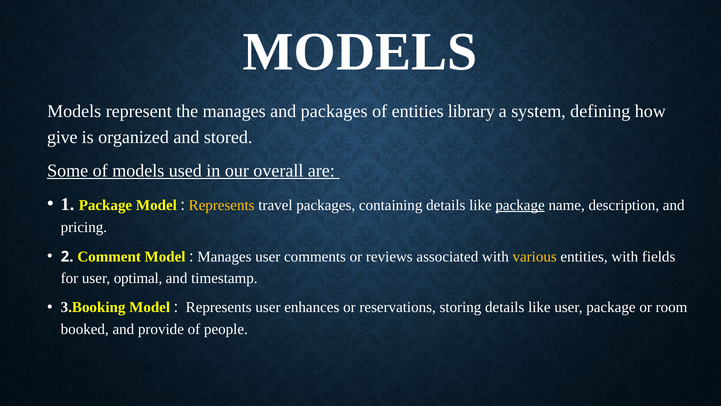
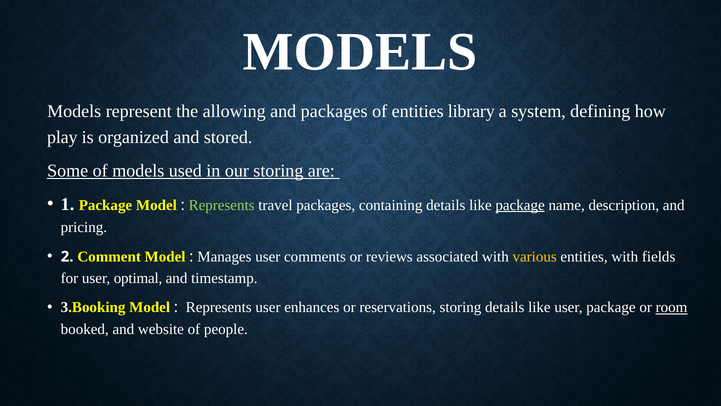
the manages: manages -> allowing (234, 111)
give: give -> play (62, 137)
our overall: overall -> storing (278, 171)
Represents colour: yellow -> light green (222, 205)
room underline: none -> present (672, 307)
provide: provide -> website (161, 329)
